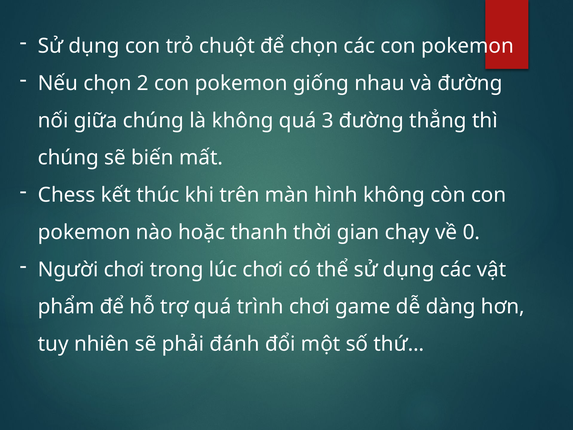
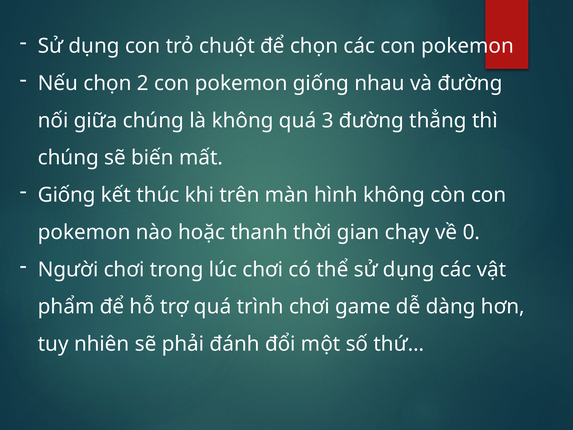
Chess: Chess -> Giống (67, 195)
